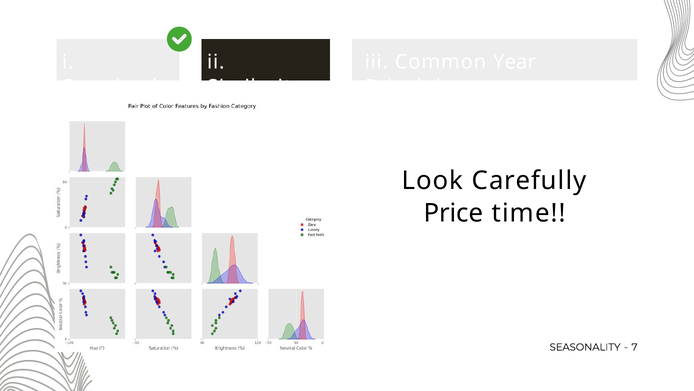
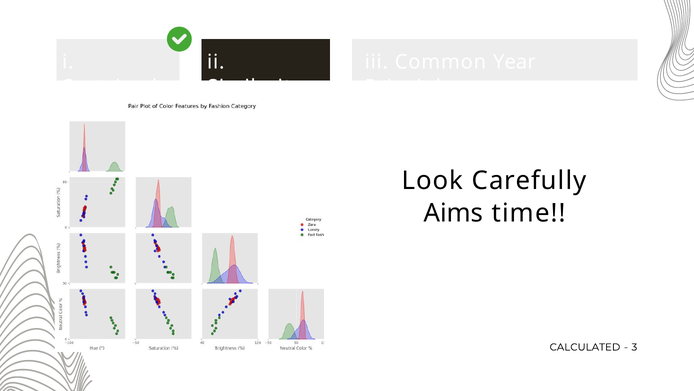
Price: Price -> Aims (453, 213)
SEASONALITY: SEASONALITY -> CALCULATED (585, 347)
7: 7 -> 3 (634, 347)
